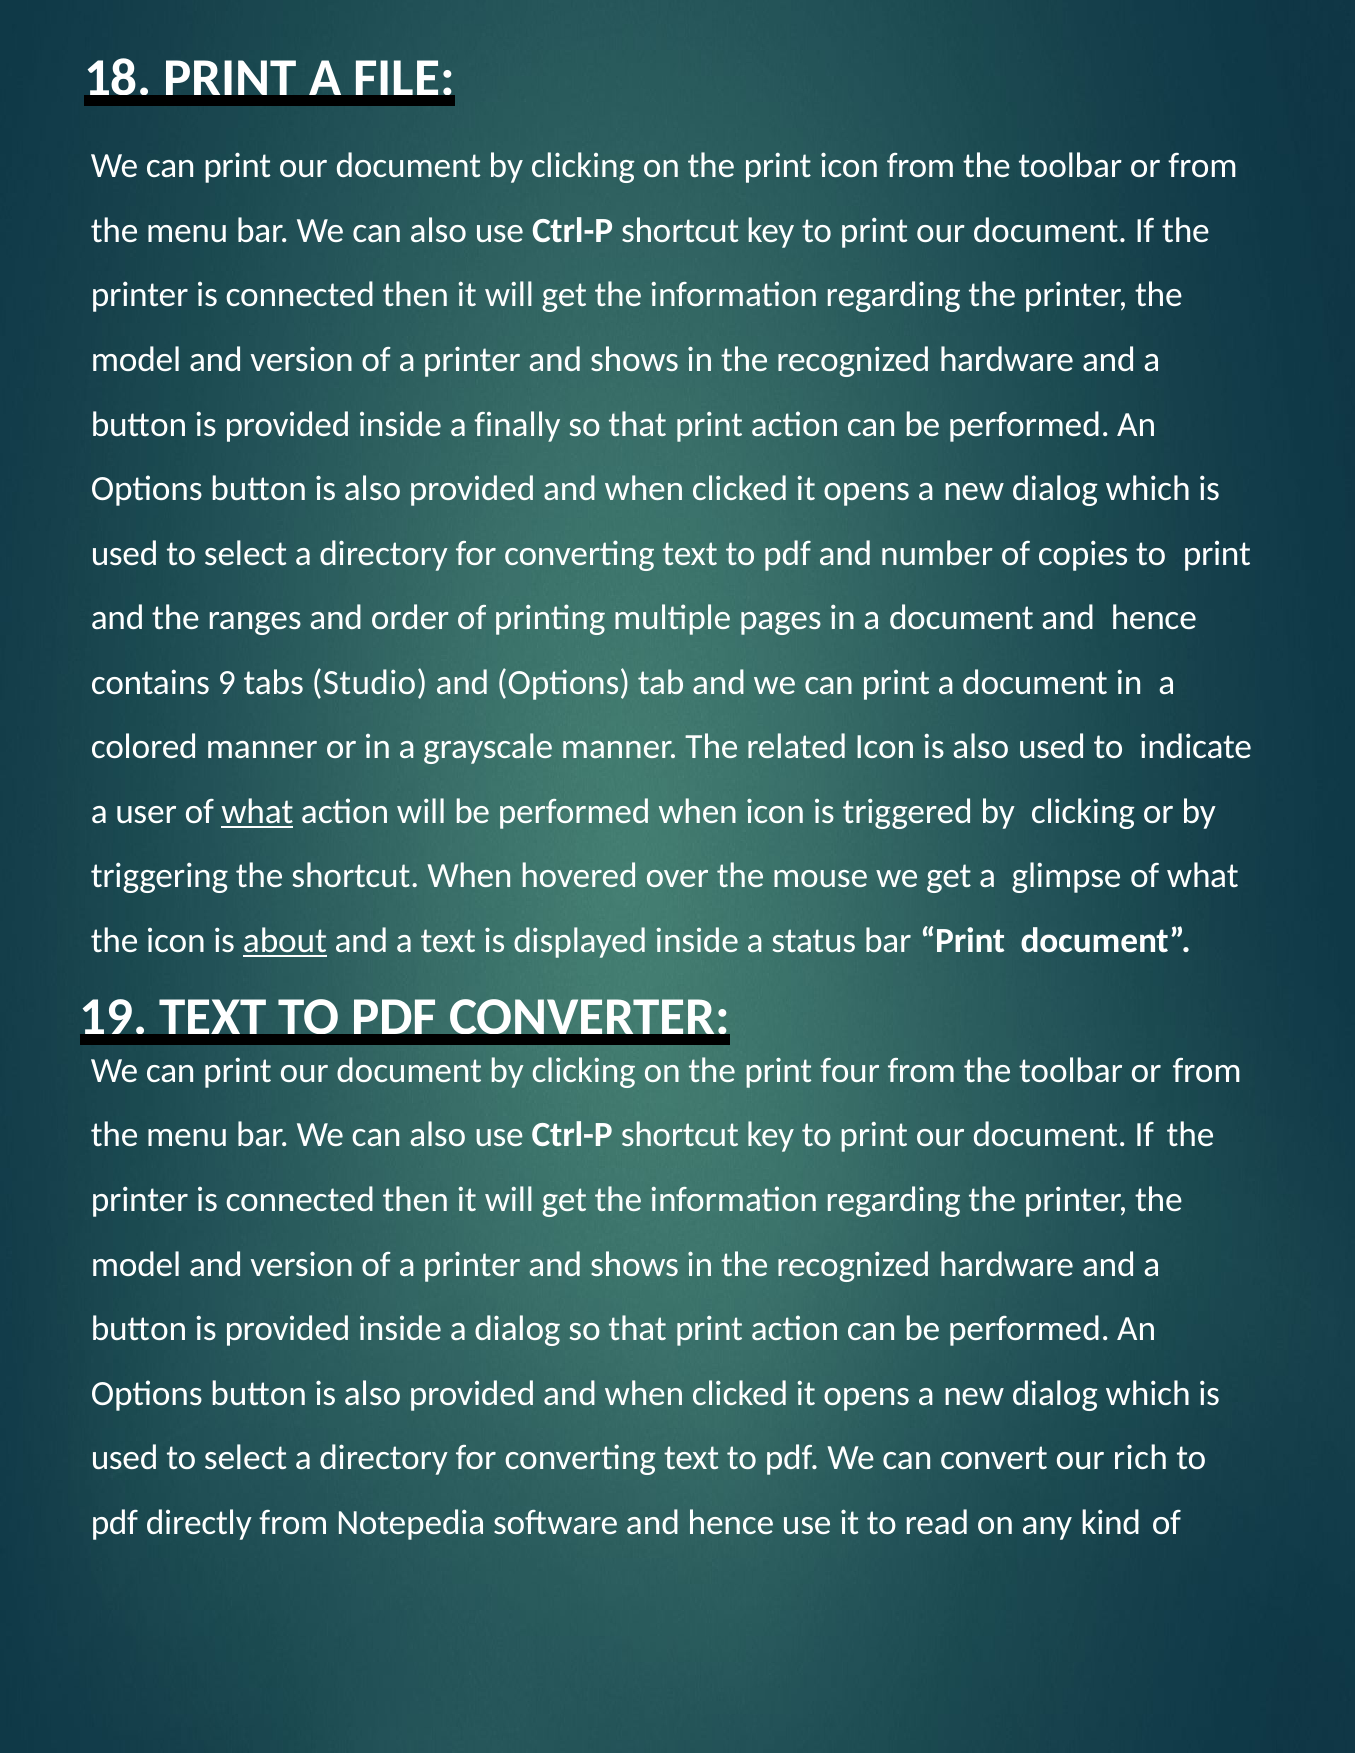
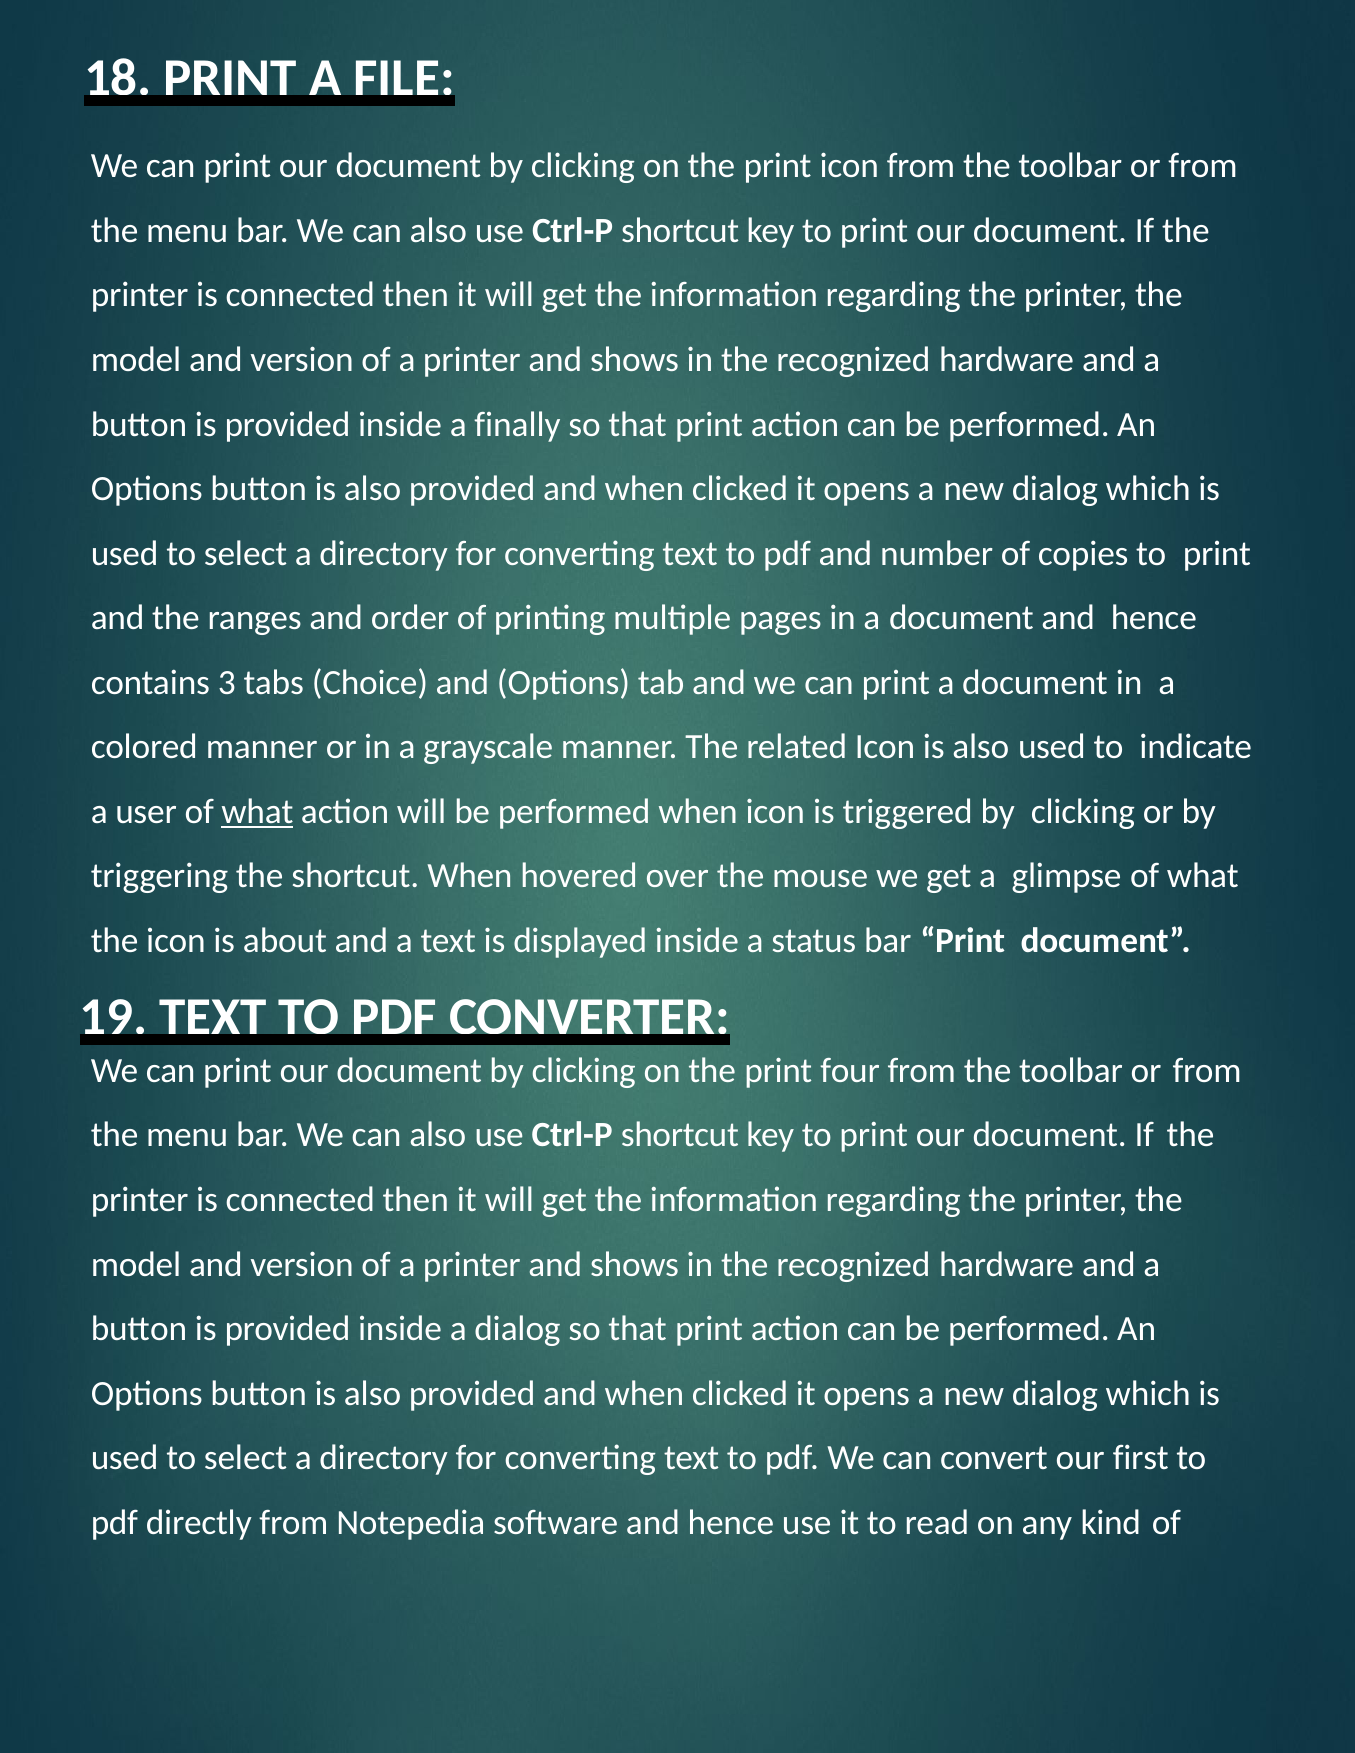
9: 9 -> 3 (227, 683)
Studio: Studio -> Choice (370, 683)
about underline: present -> none (285, 941)
rich: rich -> first (1141, 1459)
